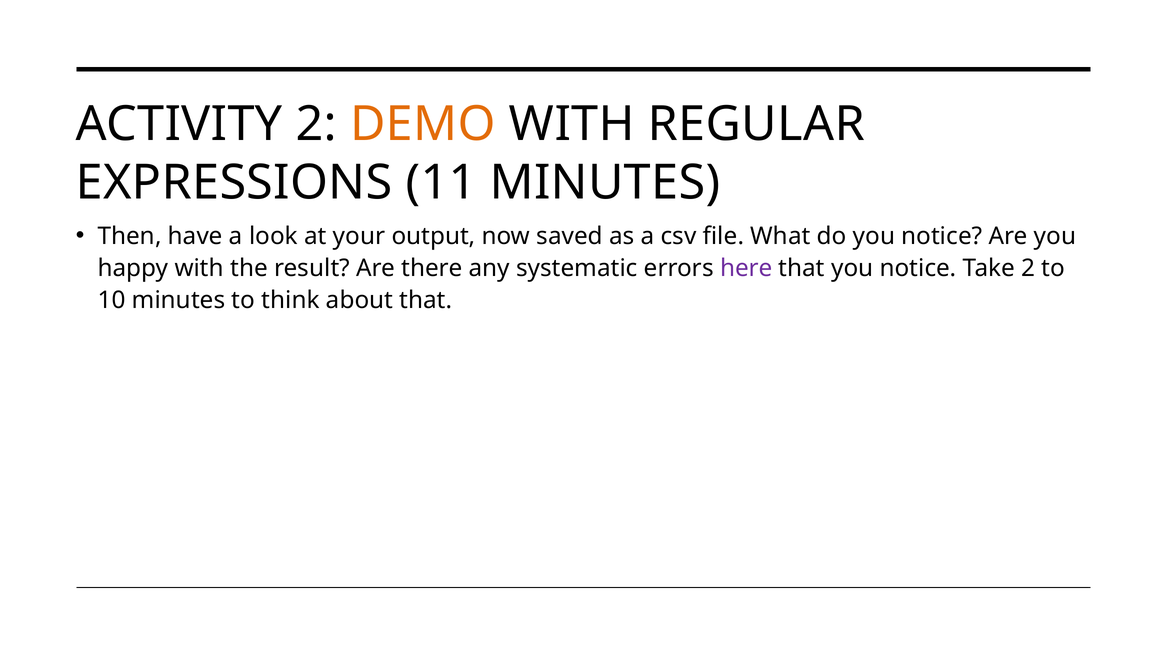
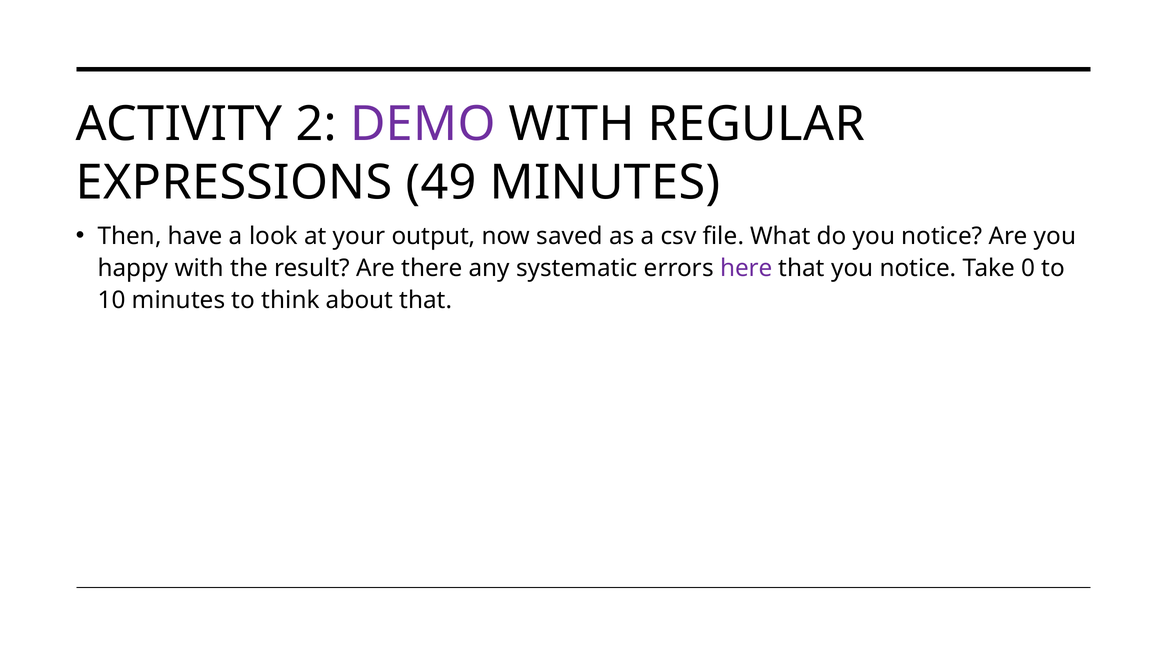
DEMO colour: orange -> purple (423, 124)
11: 11 -> 49 (441, 183)
Take 2: 2 -> 0 (1028, 268)
